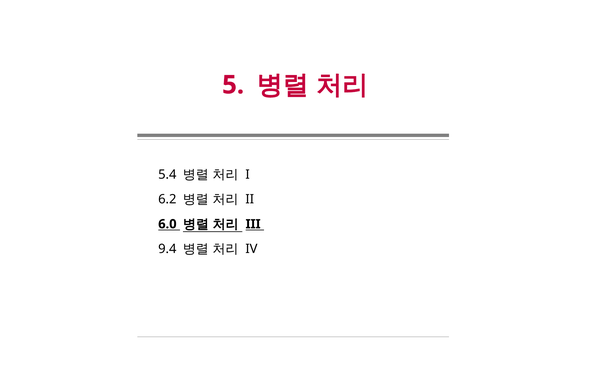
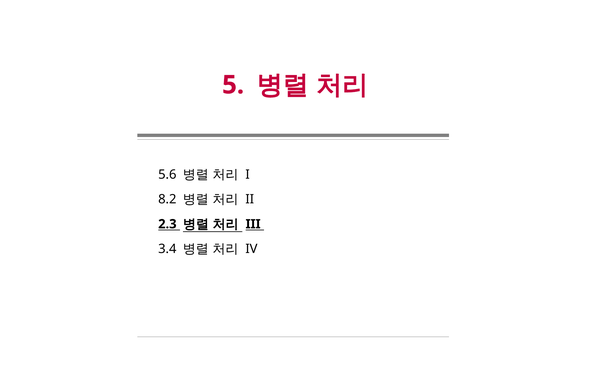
5.4: 5.4 -> 5.6 (167, 175)
6.2: 6.2 -> 8.2 (167, 199)
6.0: 6.0 -> 2.3 (167, 224)
9.4: 9.4 -> 3.4 (167, 249)
